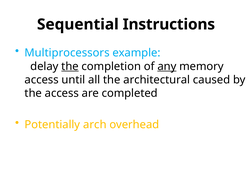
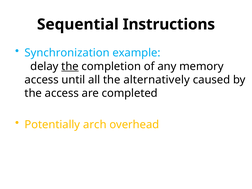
Multiprocessors: Multiprocessors -> Synchronization (67, 53)
any underline: present -> none (167, 66)
architectural: architectural -> alternatively (157, 80)
